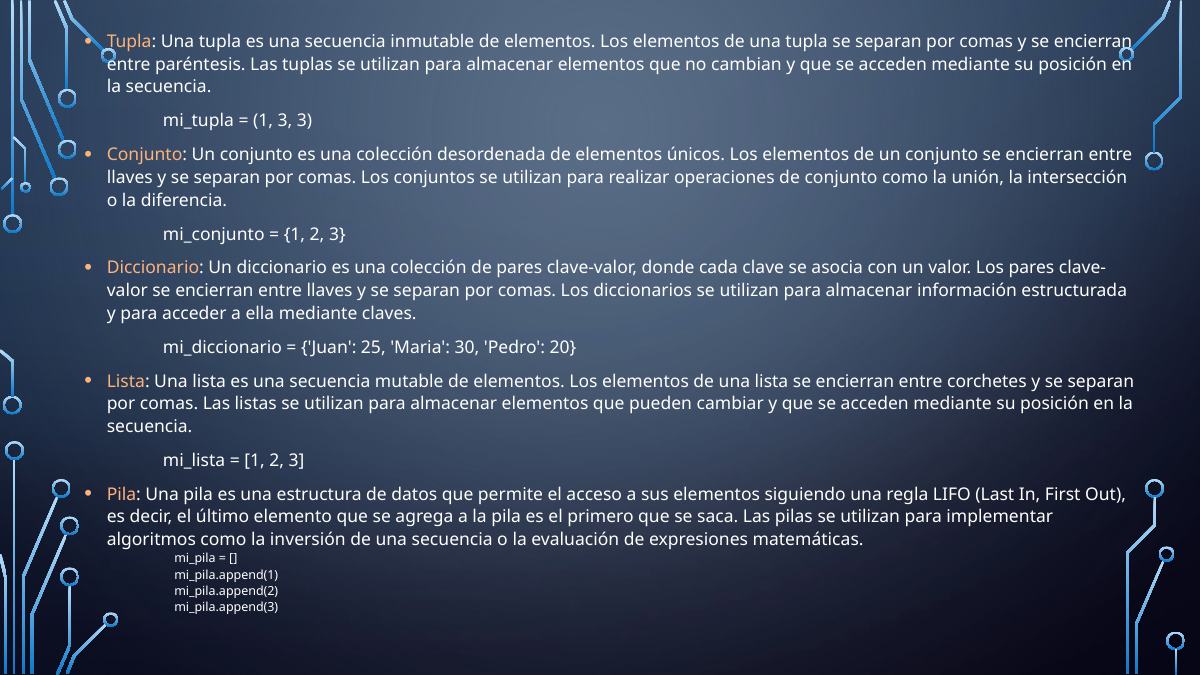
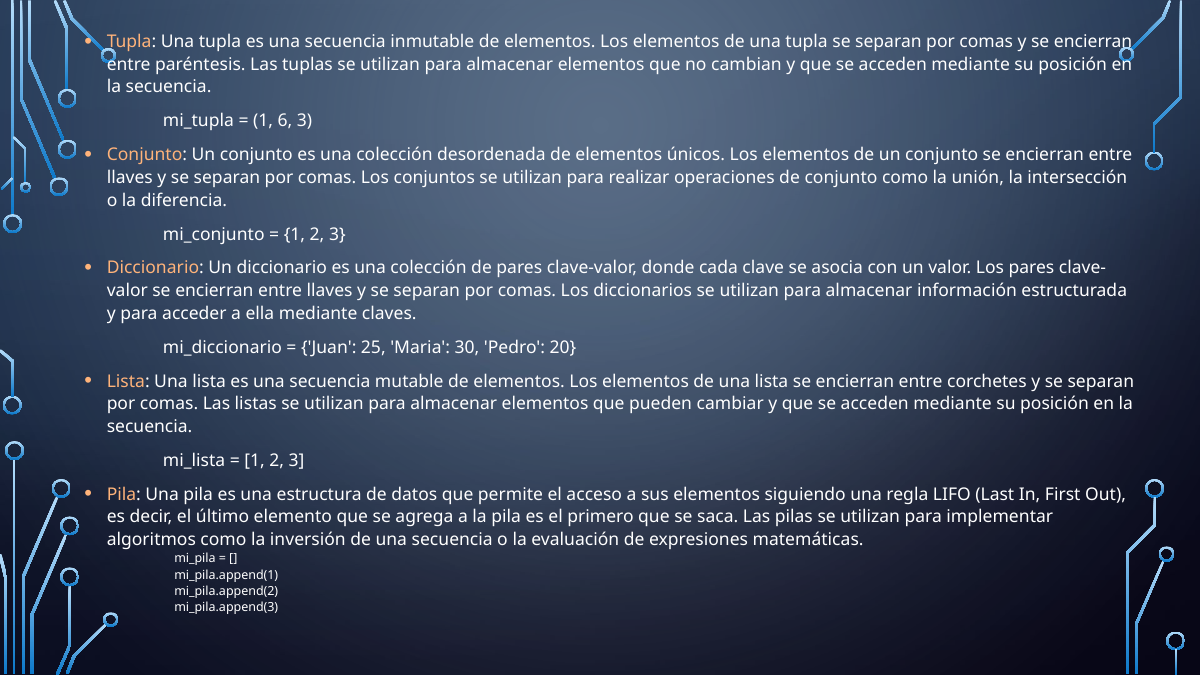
1 3: 3 -> 6 (285, 121)
